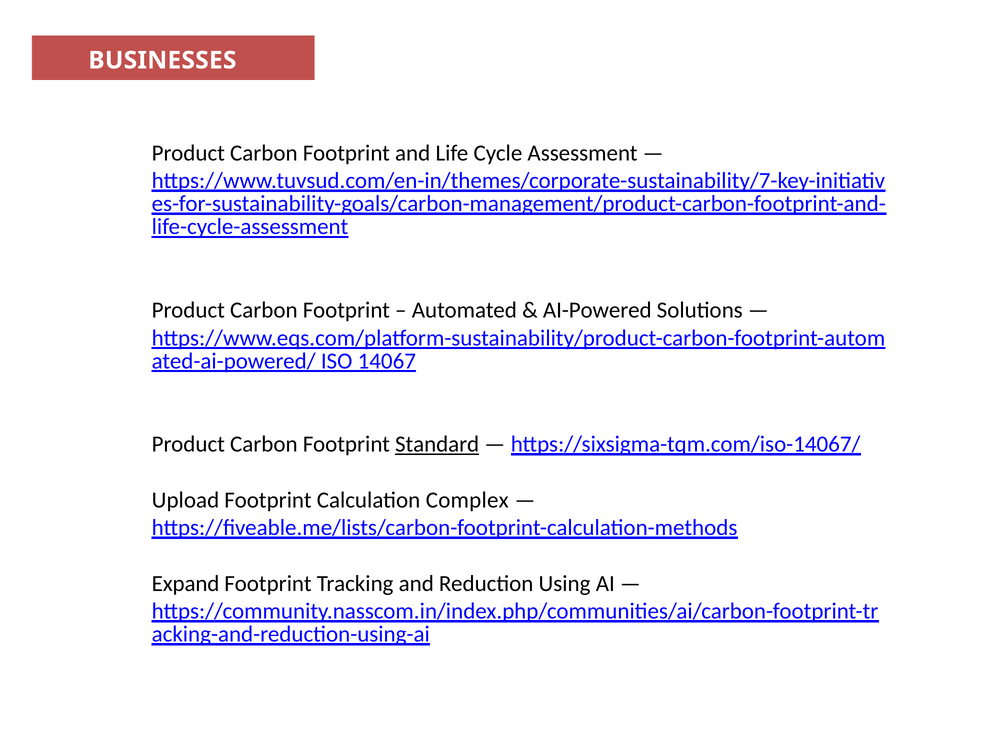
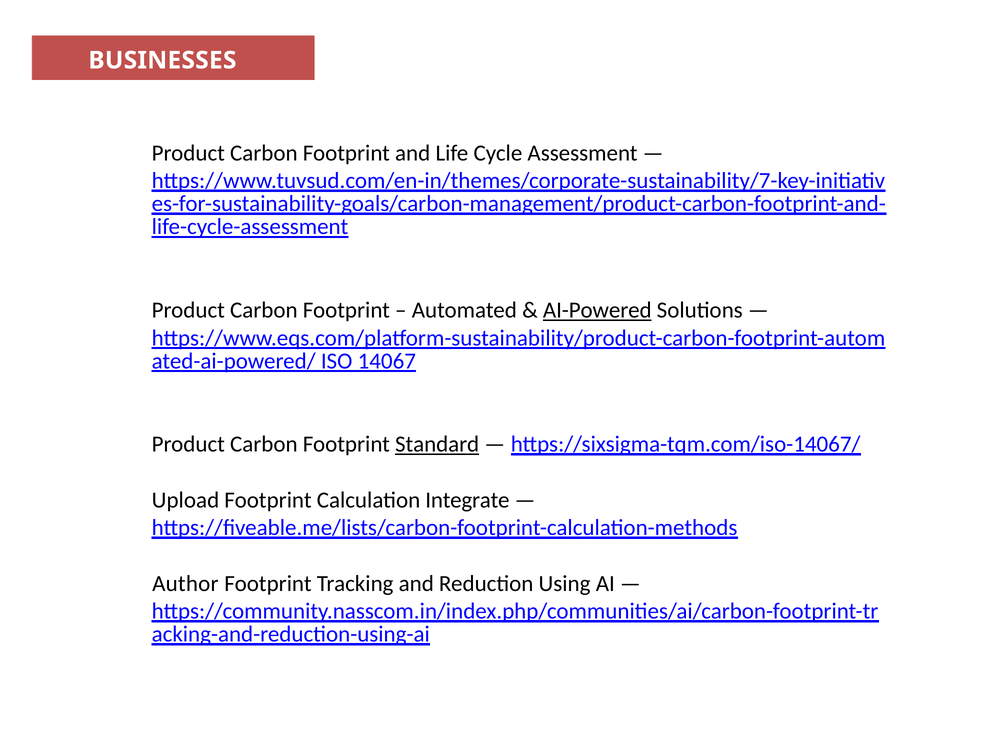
AI-Powered underline: none -> present (597, 310)
Complex: Complex -> Integrate (467, 500)
Expand: Expand -> Author (185, 583)
